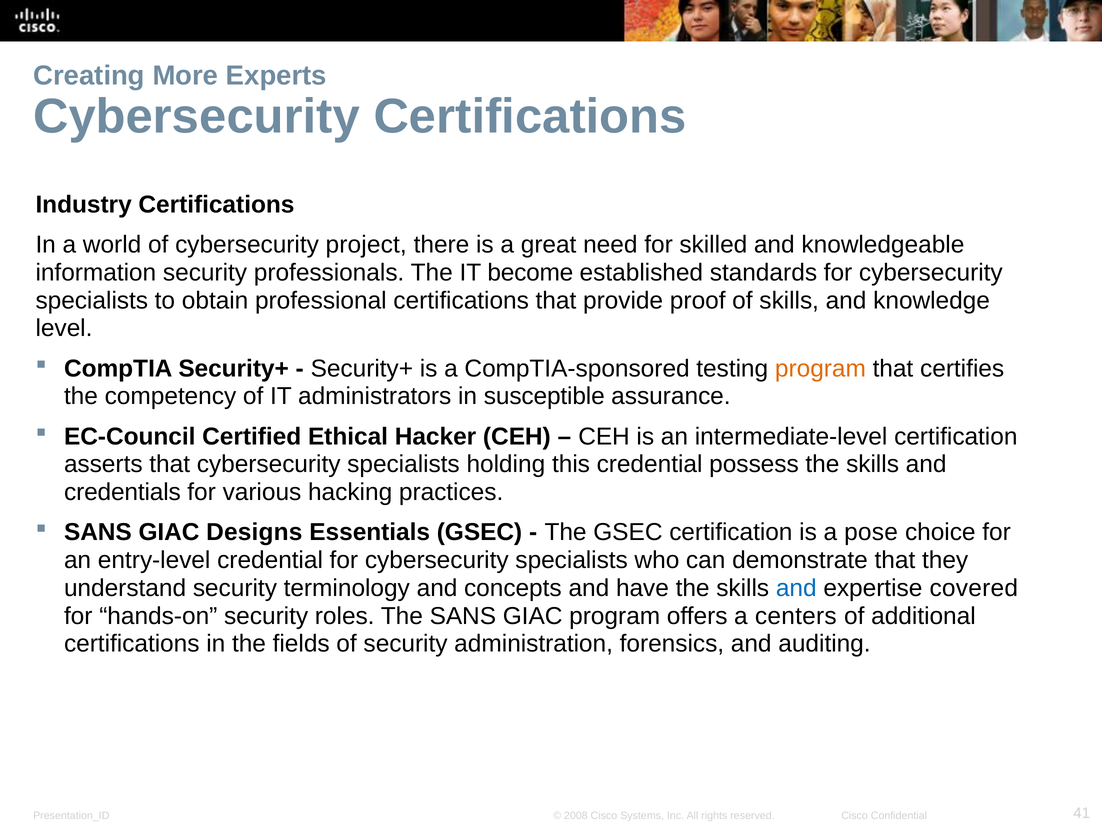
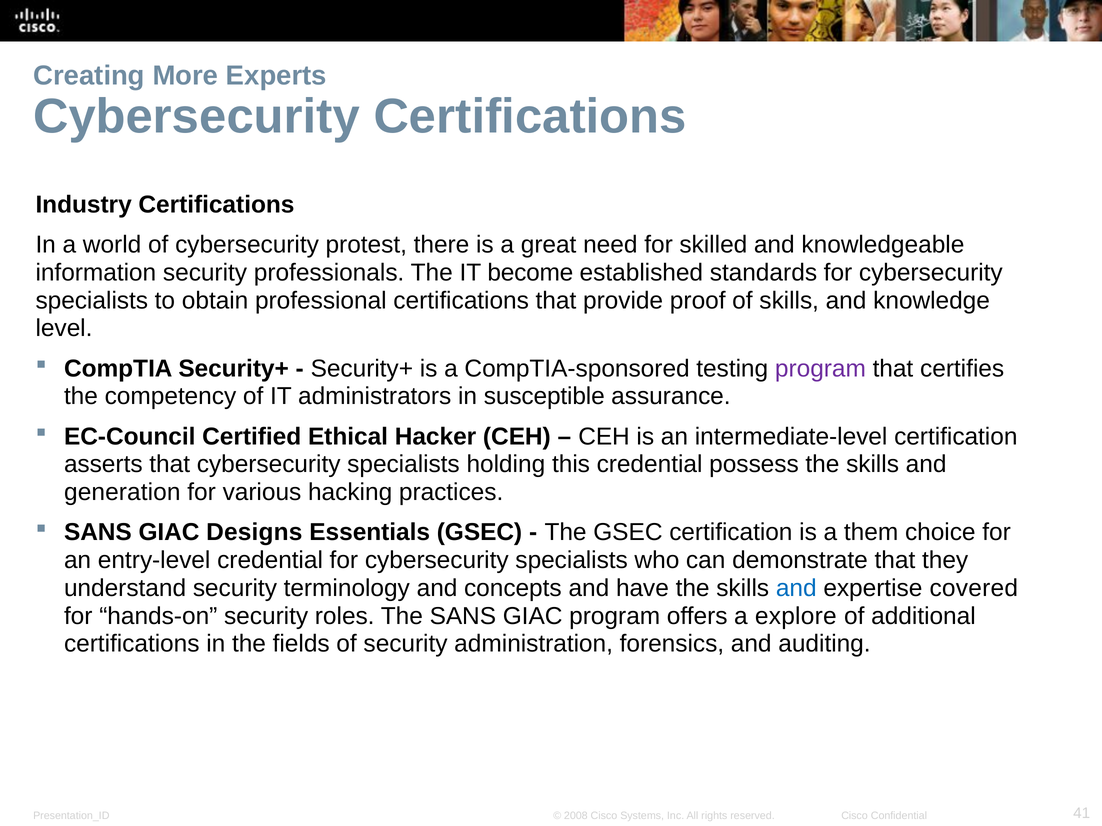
project: project -> protest (366, 245)
program colour: orange -> purple (820, 369)
credentials: credentials -> generation (122, 493)
pose: pose -> them (871, 533)
centers: centers -> explore (796, 616)
